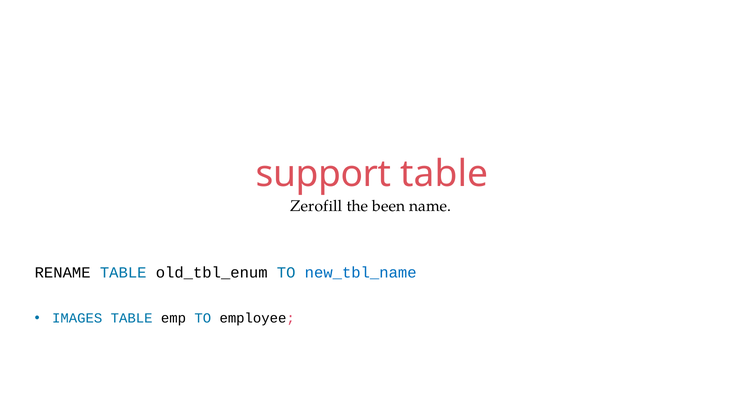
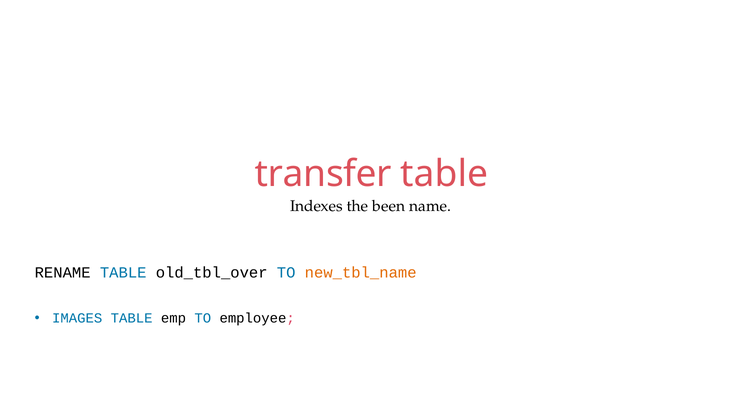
support: support -> transfer (323, 174)
Zerofill: Zerofill -> Indexes (316, 206)
old_tbl_enum: old_tbl_enum -> old_tbl_over (212, 273)
new_tbl_name colour: blue -> orange (361, 273)
